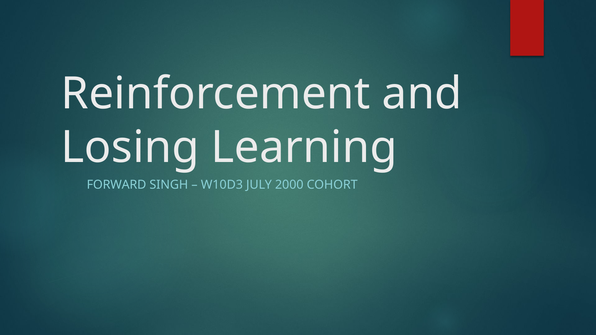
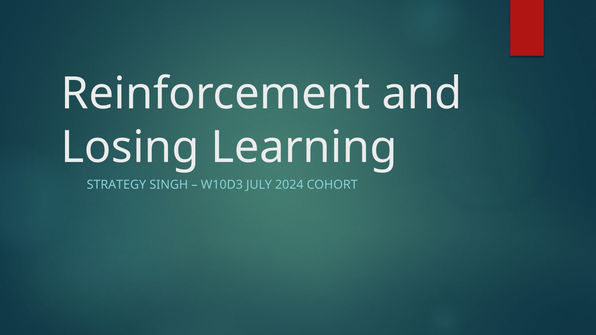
FORWARD: FORWARD -> STRATEGY (116, 185)
2000: 2000 -> 2024 (289, 185)
